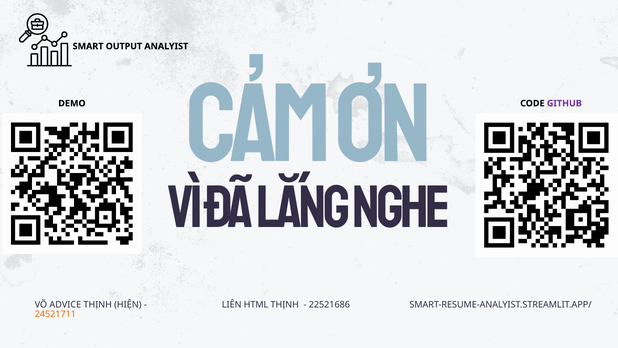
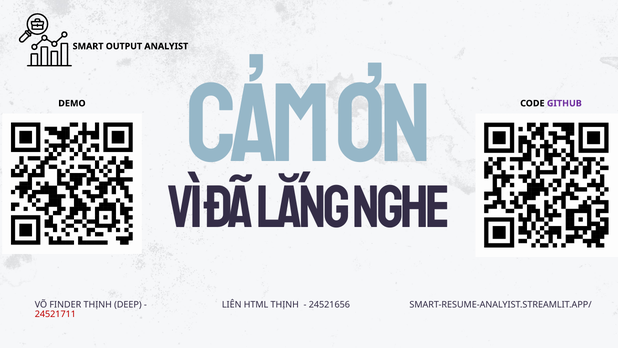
ADVICE: ADVICE -> FINDER (65, 304)
HIỆN: HIỆN -> DEEP (128, 304)
22521686: 22521686 -> 24521656 (329, 304)
24521711 colour: orange -> red (55, 314)
